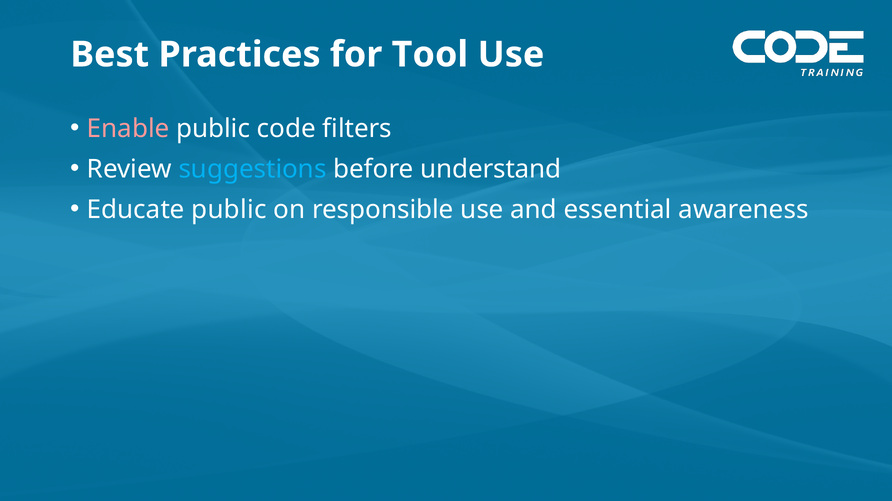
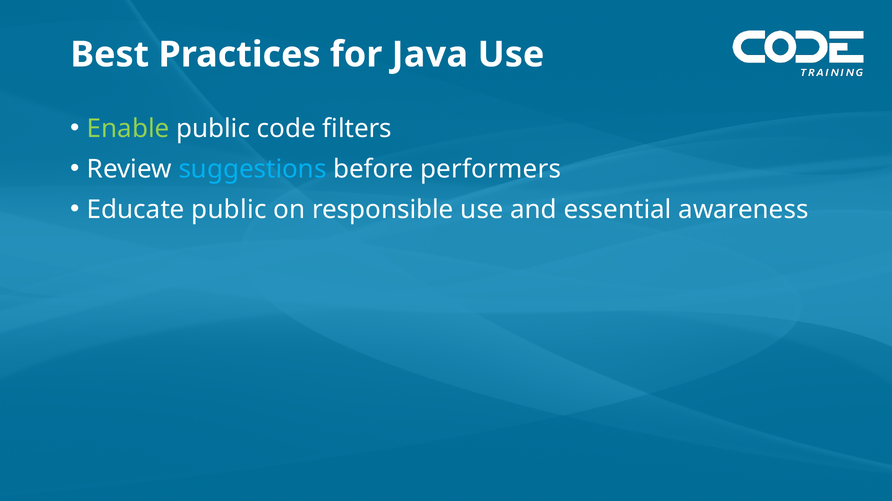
Tool: Tool -> Java (430, 55)
Enable colour: pink -> light green (128, 129)
understand: understand -> performers (491, 169)
